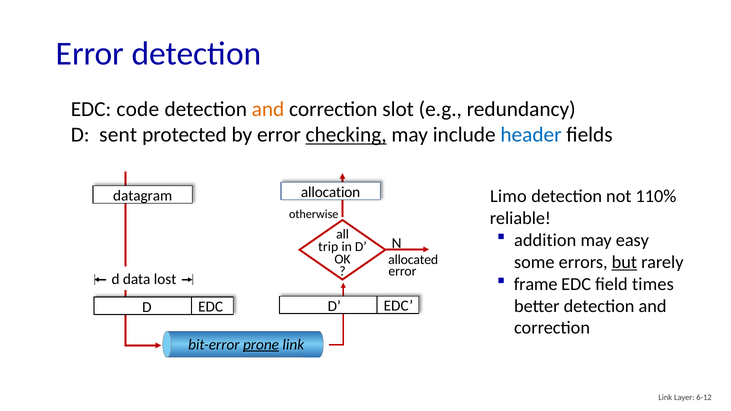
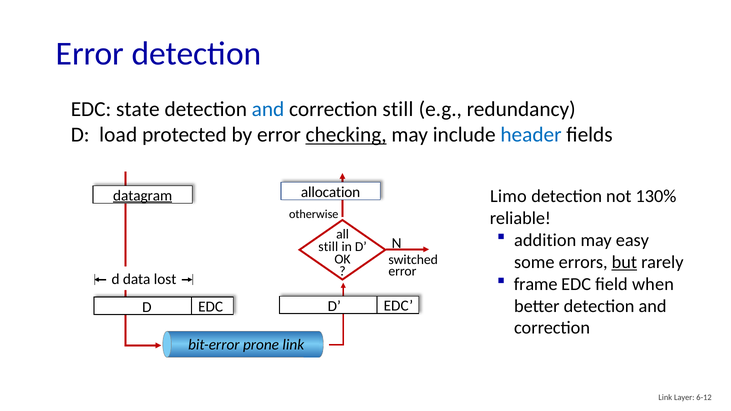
code: code -> state (138, 109)
and colour: orange -> blue (268, 109)
correction slot: slot -> still (398, 109)
sent: sent -> load (118, 135)
110%: 110% -> 130% (656, 196)
datagram underline: none -> present (143, 196)
trip: trip -> still (328, 247)
allocated: allocated -> switched (413, 260)
times: times -> when (653, 284)
prone underline: present -> none (261, 345)
